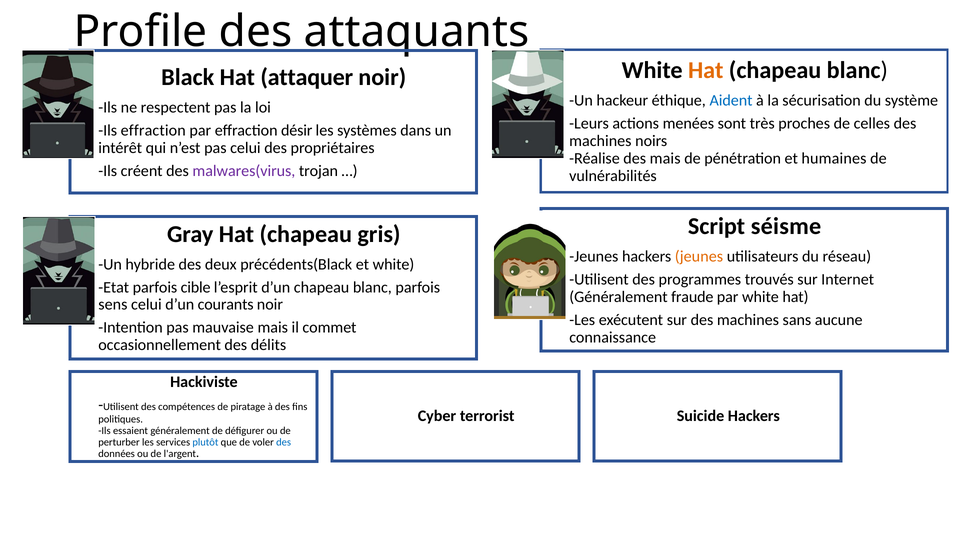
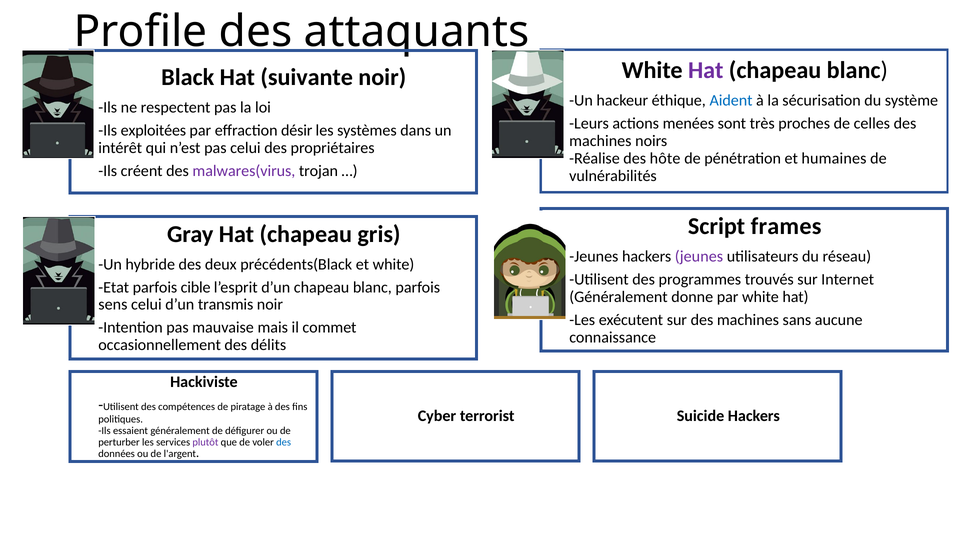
Hat colour: orange -> purple (706, 70)
attaquer: attaquer -> suivante (307, 77)
Ils effraction: effraction -> exploitées (153, 130)
des mais: mais -> hôte (665, 158)
séisme: séisme -> frames (786, 227)
jeunes colour: orange -> purple (699, 257)
fraude: fraude -> donne (692, 297)
courants: courants -> transmis (226, 305)
plutôt colour: blue -> purple (205, 443)
